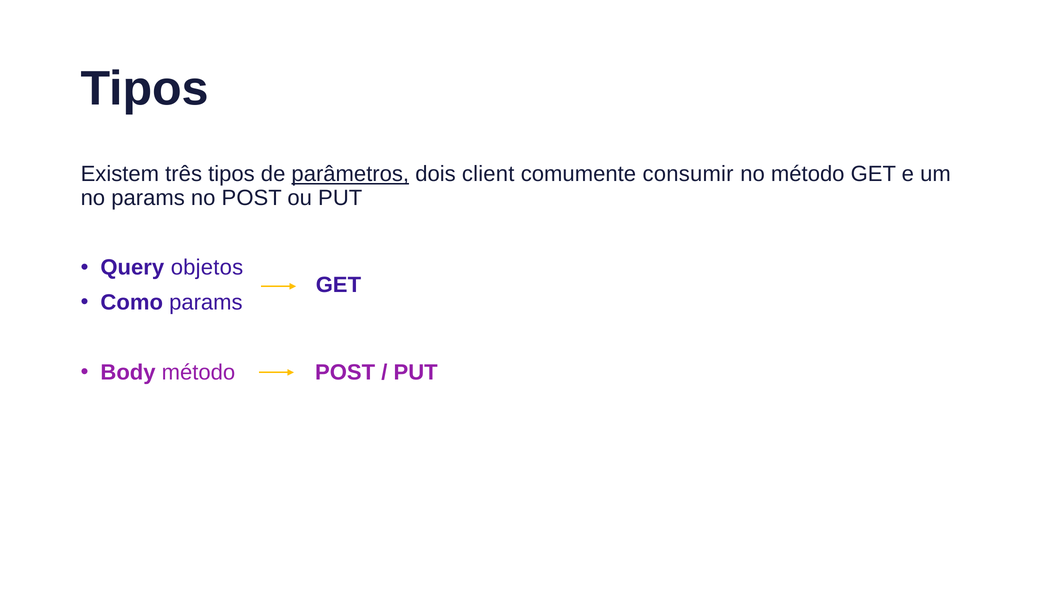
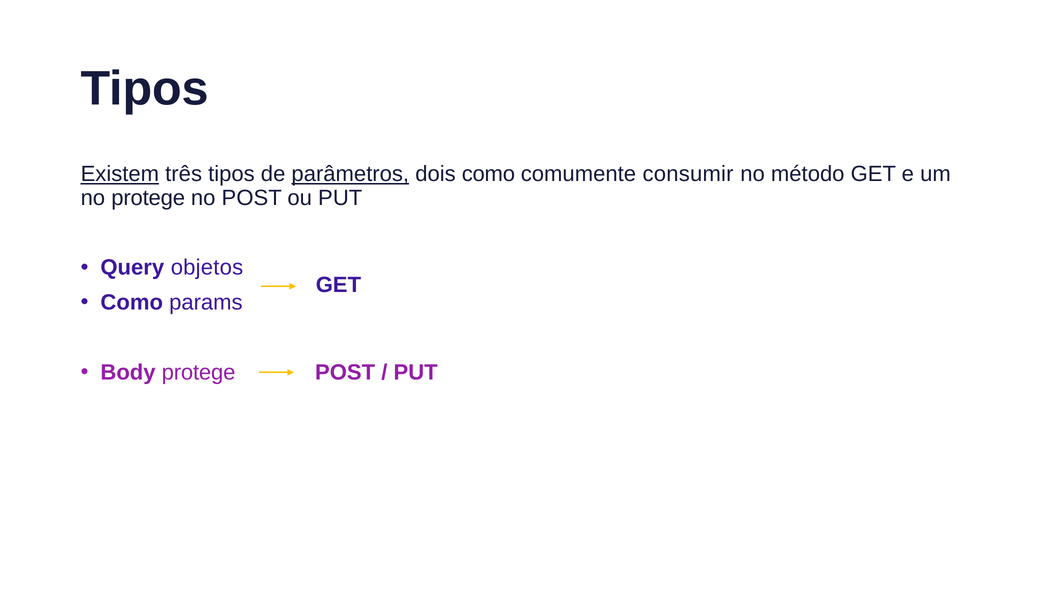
Existem underline: none -> present (120, 174)
dois client: client -> como (488, 174)
no params: params -> protege (148, 198)
Body método: método -> protege (199, 372)
